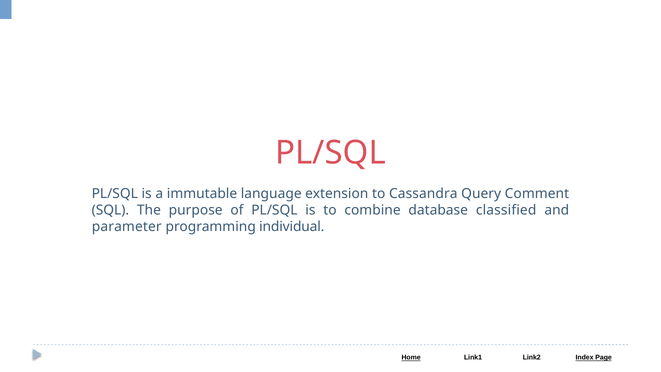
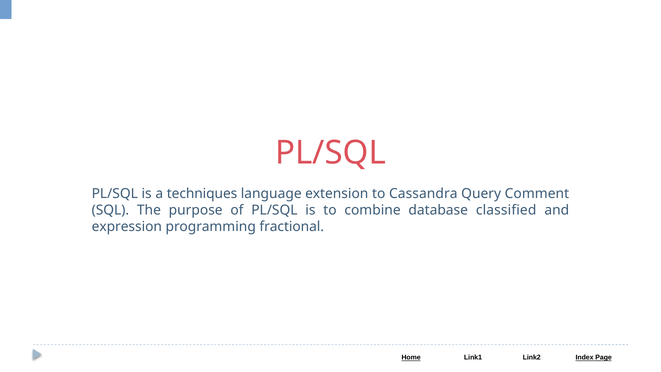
immutable: immutable -> techniques (202, 193)
parameter: parameter -> expression (127, 227)
individual: individual -> fractional (292, 227)
